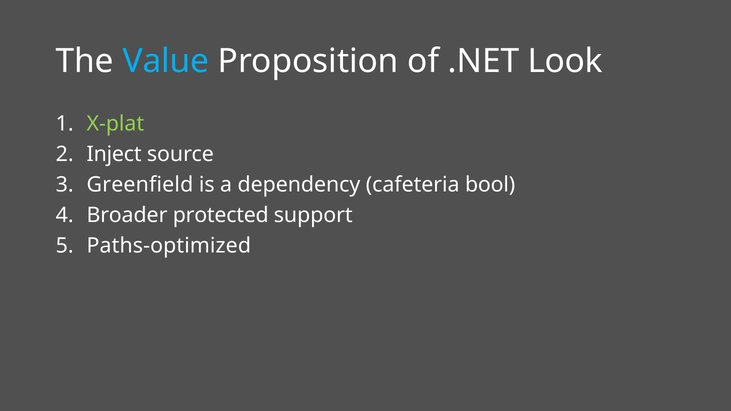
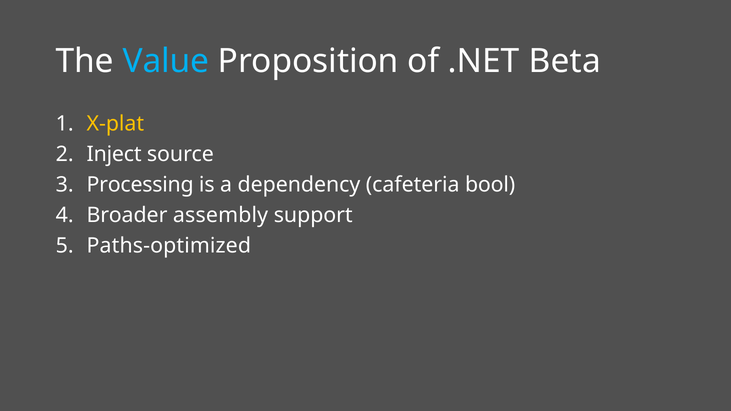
Look: Look -> Beta (565, 61)
X-plat colour: light green -> yellow (115, 124)
Greenfield: Greenfield -> Processing (140, 185)
protected: protected -> assembly (221, 215)
